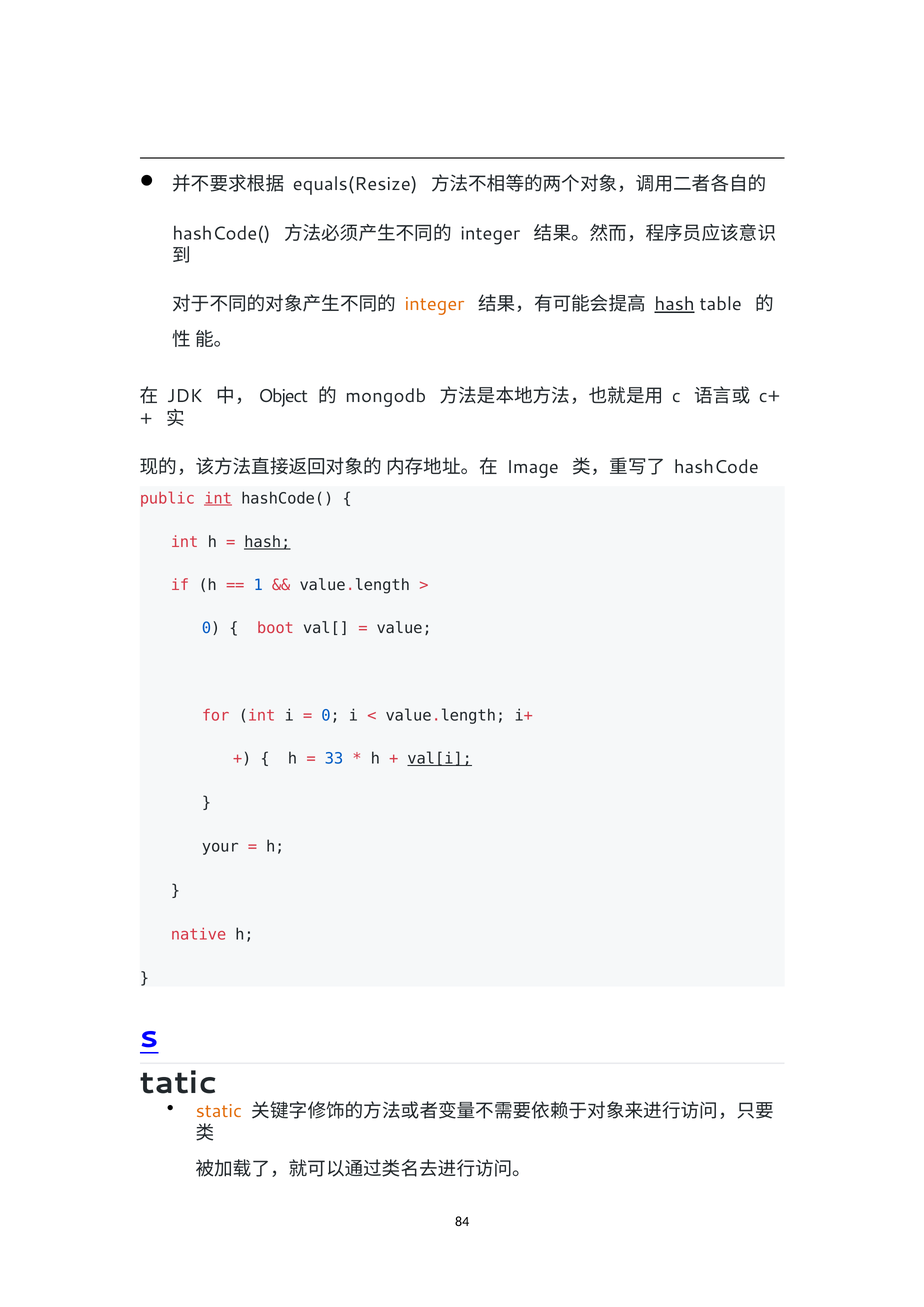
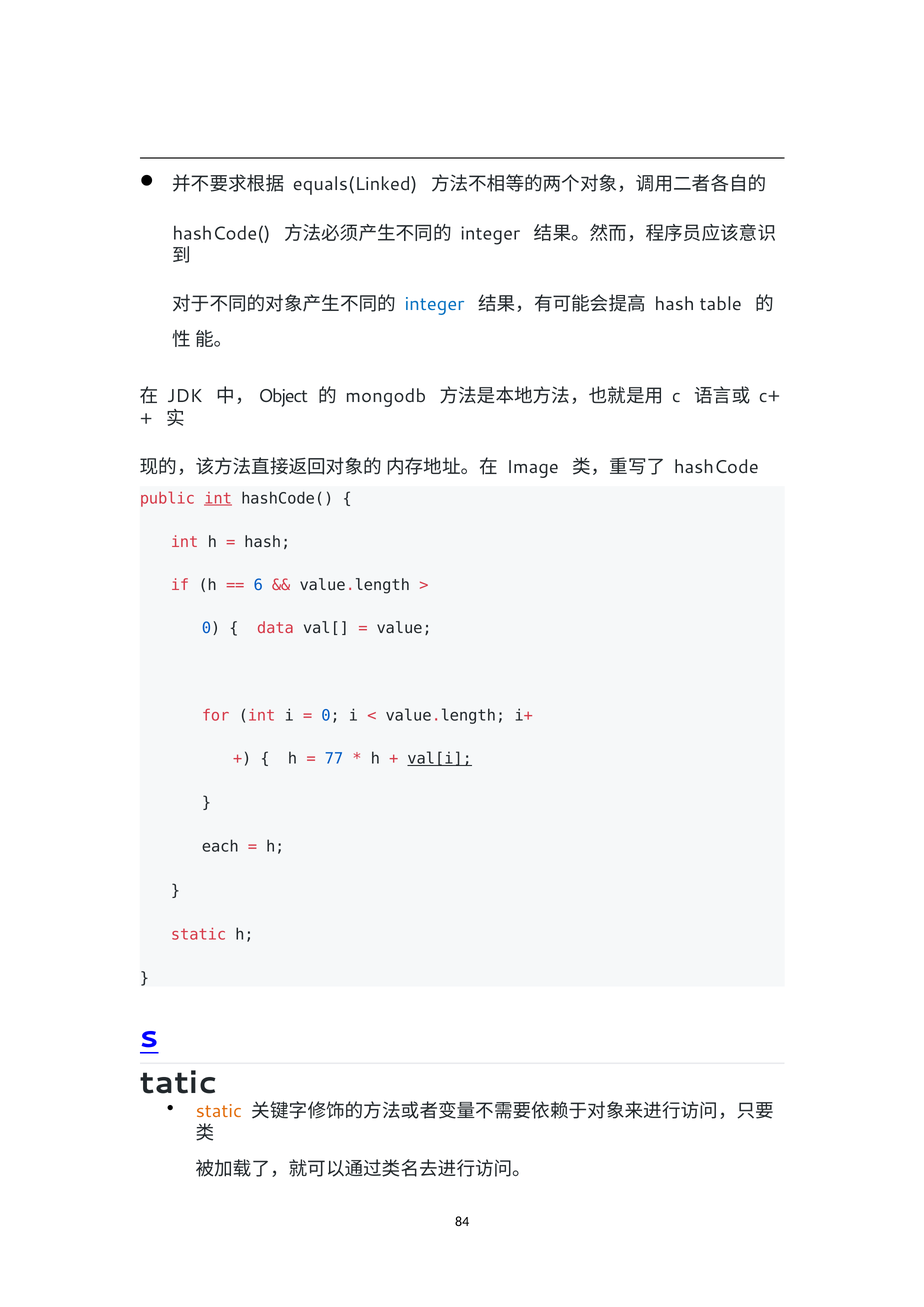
equals(Resize: equals(Resize -> equals(Linked (355, 184)
integer colour: orange -> blue (435, 304)
hash underline: present -> none (675, 304)
hash underline: present -> none (267, 543)
1: 1 -> 6 (258, 585)
boot: boot -> data (275, 628)
33: 33 -> 77 (334, 759)
your: your -> each (220, 847)
native: native -> static (199, 935)
